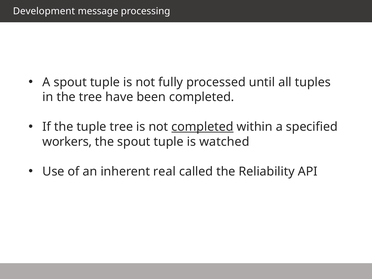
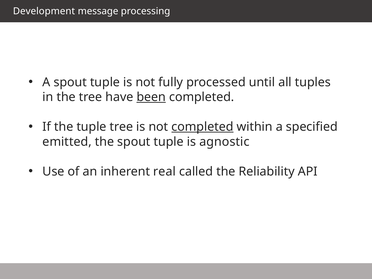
been underline: none -> present (151, 97)
workers: workers -> emitted (67, 142)
watched: watched -> agnostic (224, 142)
